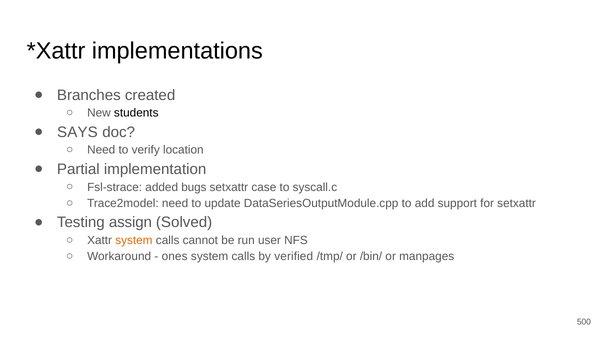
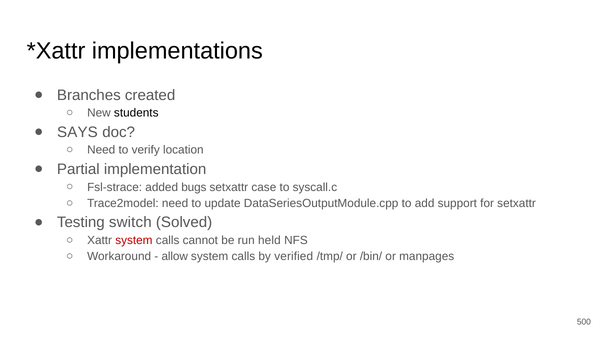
assign: assign -> switch (130, 223)
system colour: orange -> red (134, 241)
user: user -> held (269, 241)
ones: ones -> allow (175, 257)
